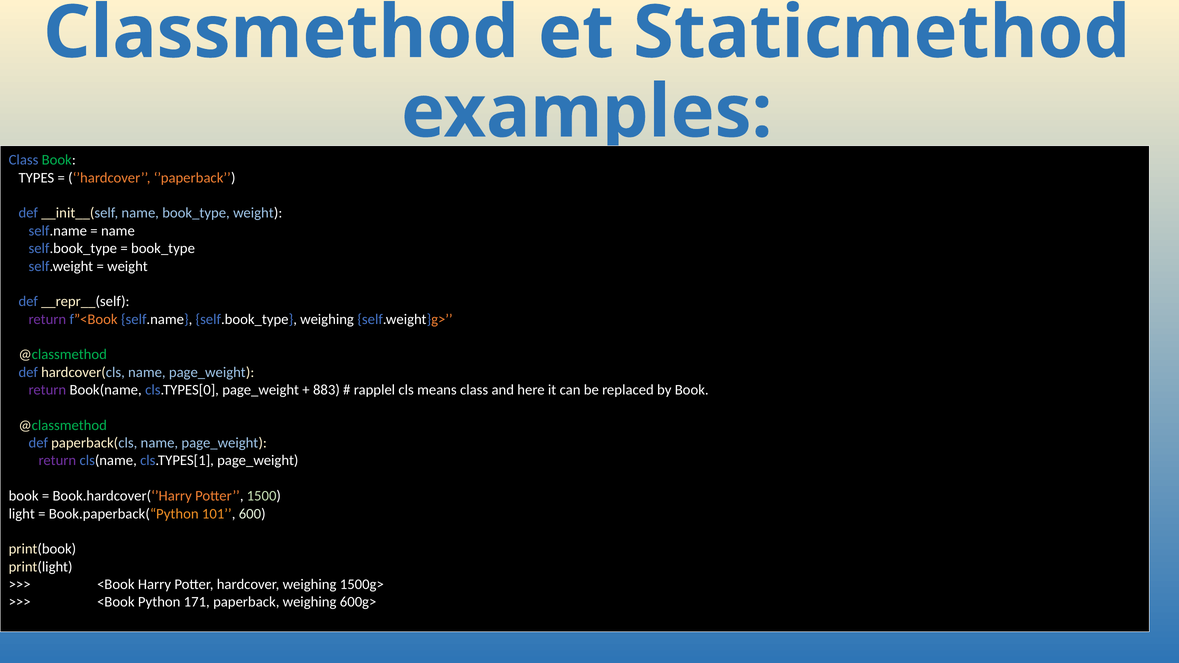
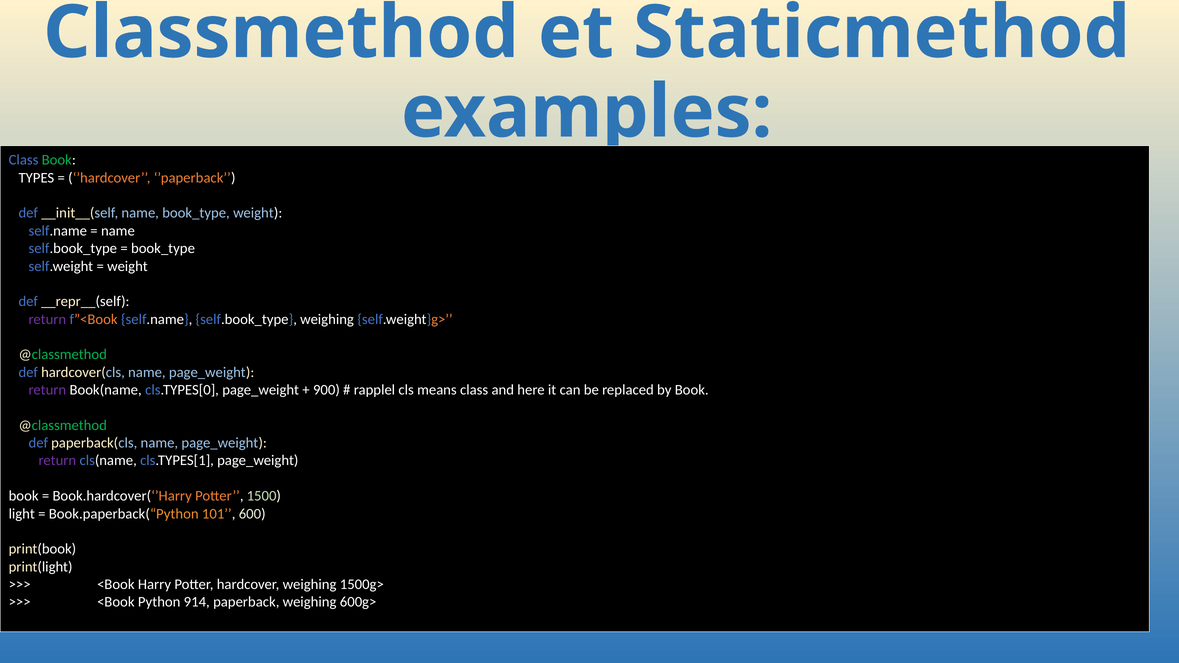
883: 883 -> 900 (326, 390)
171: 171 -> 914 (197, 602)
